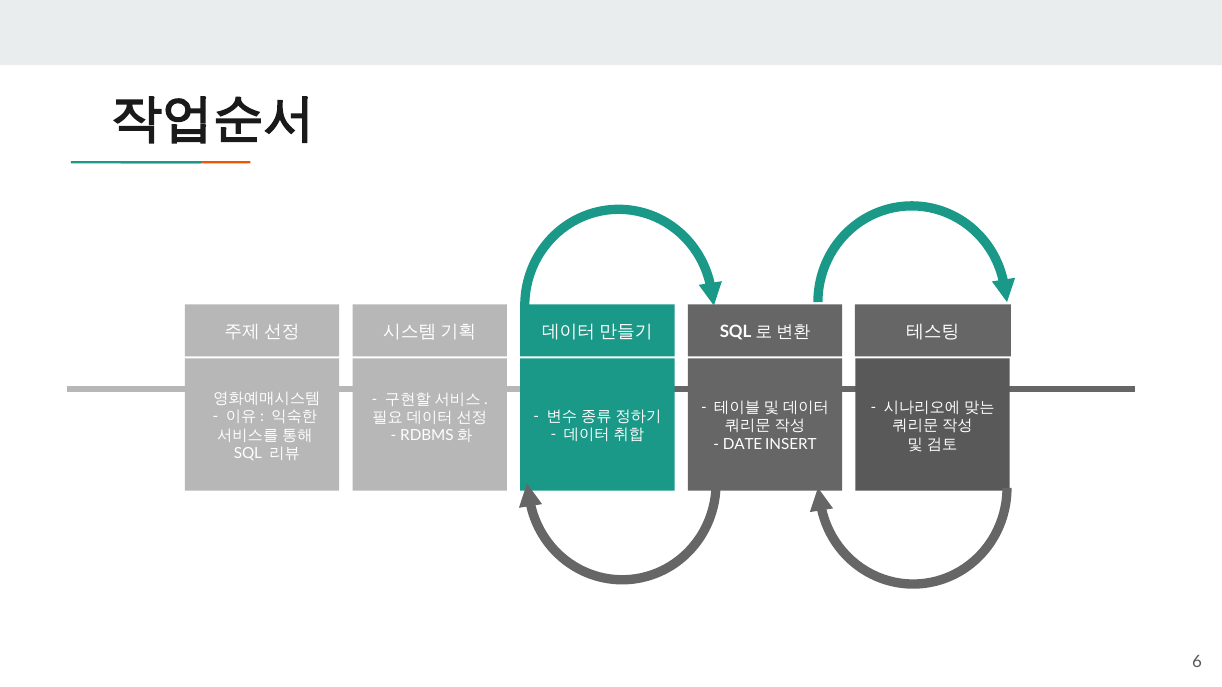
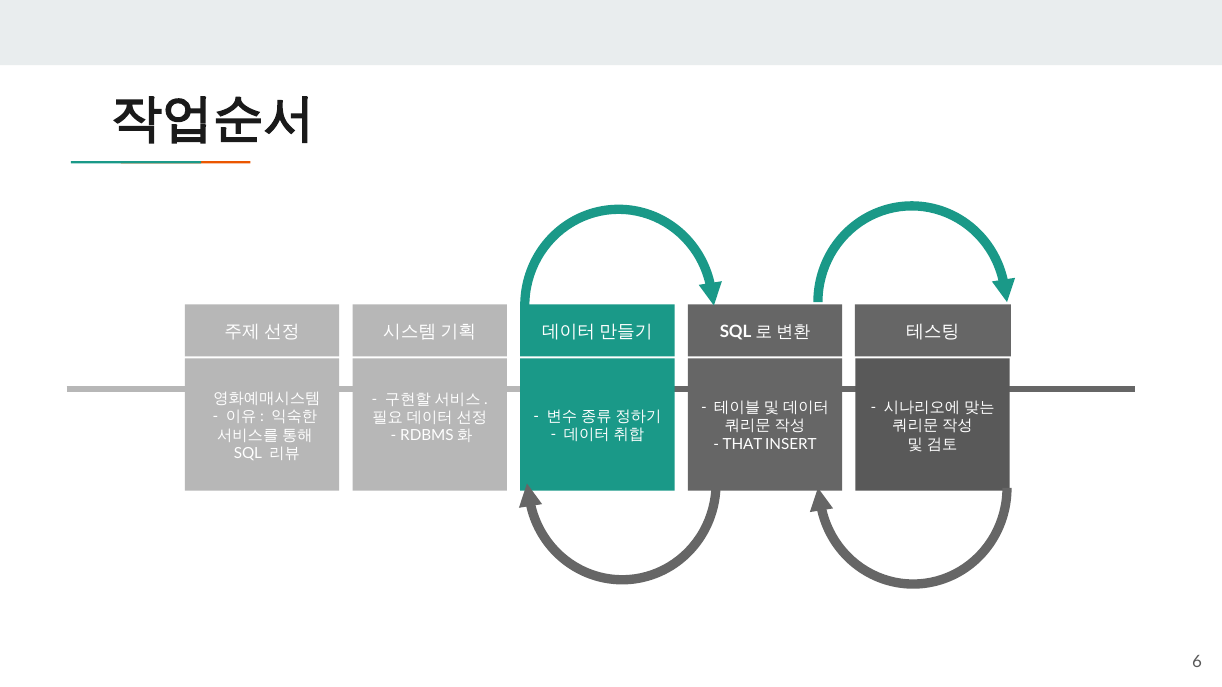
DATE: DATE -> THAT (743, 444)
